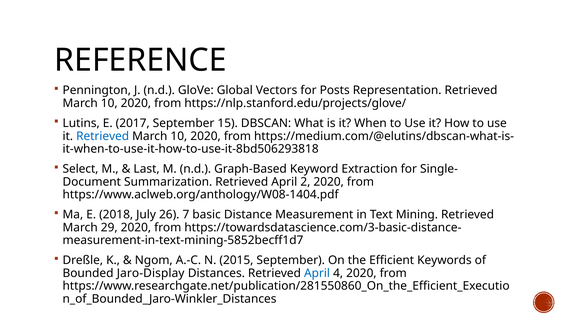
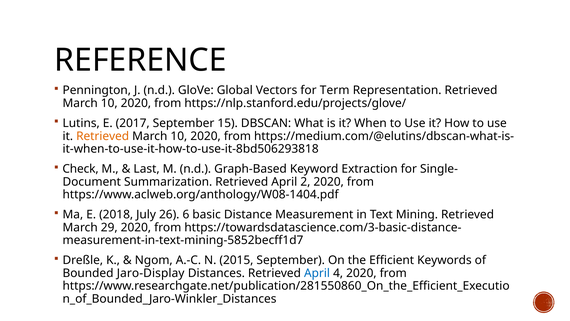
Posts: Posts -> Term (335, 90)
Retrieved colour: blue -> orange (103, 136)
Select: Select -> Check (81, 169)
7: 7 -> 6 (186, 214)
